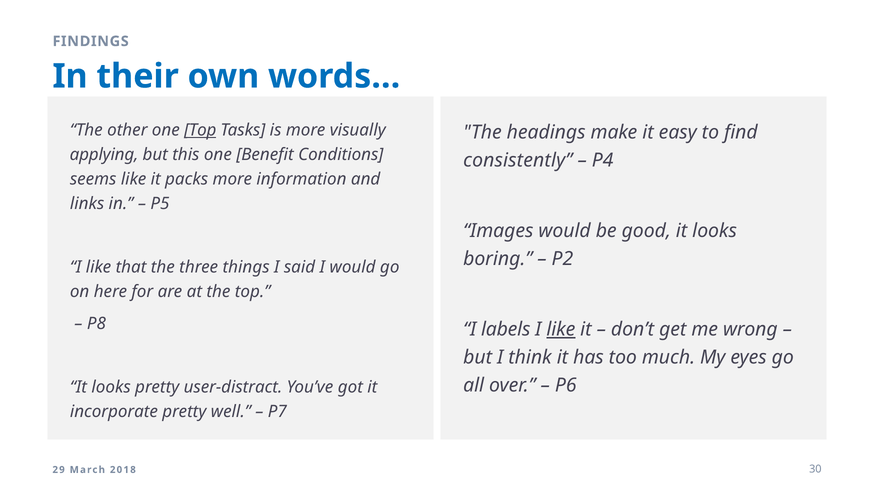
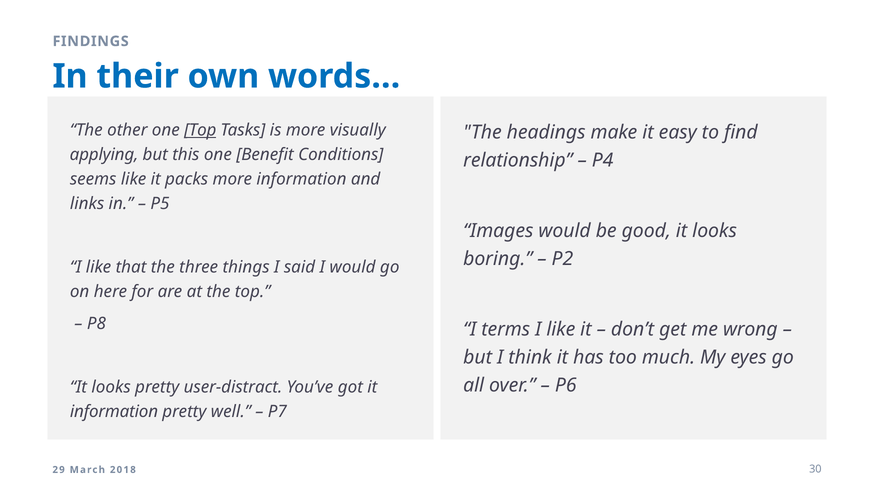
consistently: consistently -> relationship (518, 160)
labels: labels -> terms (506, 329)
like underline: present -> none (561, 329)
incorporate: incorporate -> information (114, 411)
